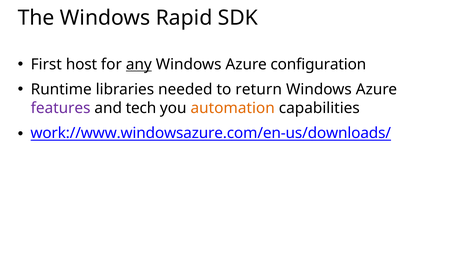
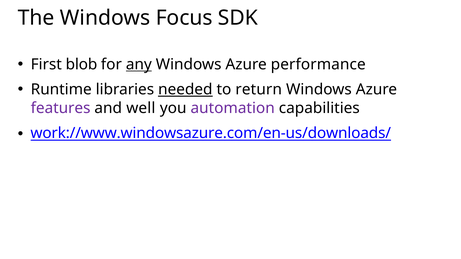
Rapid: Rapid -> Focus (184, 18)
host: host -> blob (81, 64)
configuration: configuration -> performance (318, 64)
needed underline: none -> present (185, 90)
tech: tech -> well (141, 108)
automation colour: orange -> purple (233, 108)
